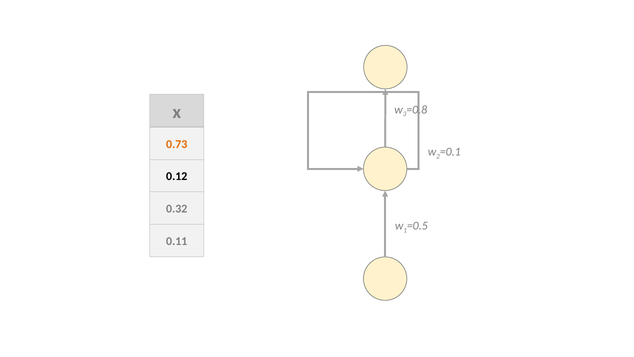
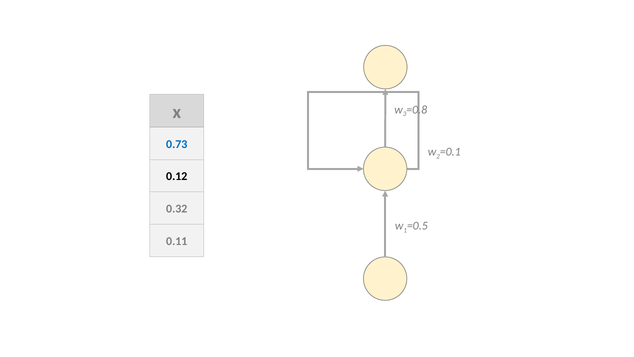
0.73 colour: orange -> blue (177, 144)
